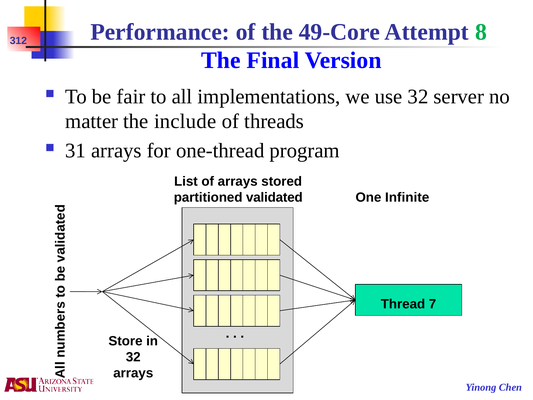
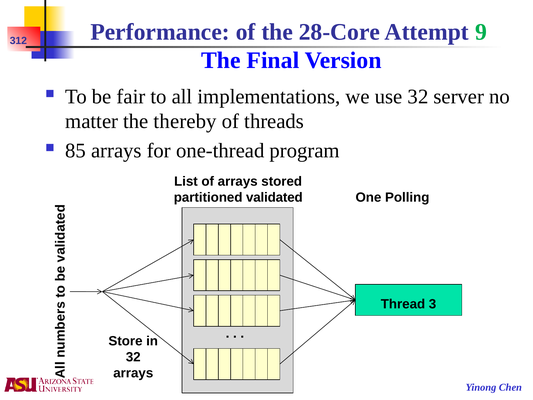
49-Core: 49-Core -> 28-Core (339, 32)
8: 8 -> 9 (481, 32)
include: include -> thereby (185, 121)
31: 31 -> 85 (76, 150)
Infinite: Infinite -> Polling (407, 197)
7: 7 -> 3 (433, 304)
